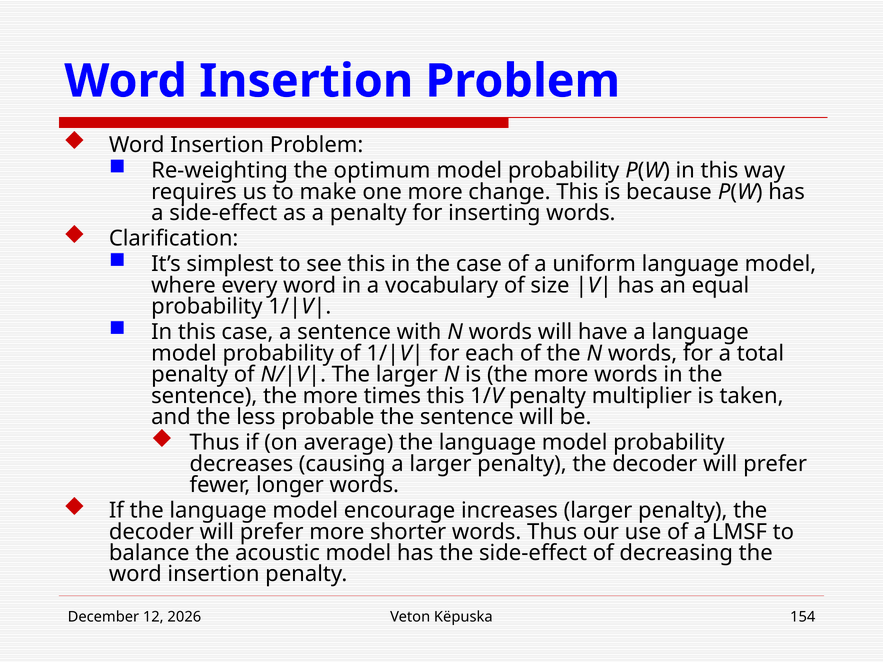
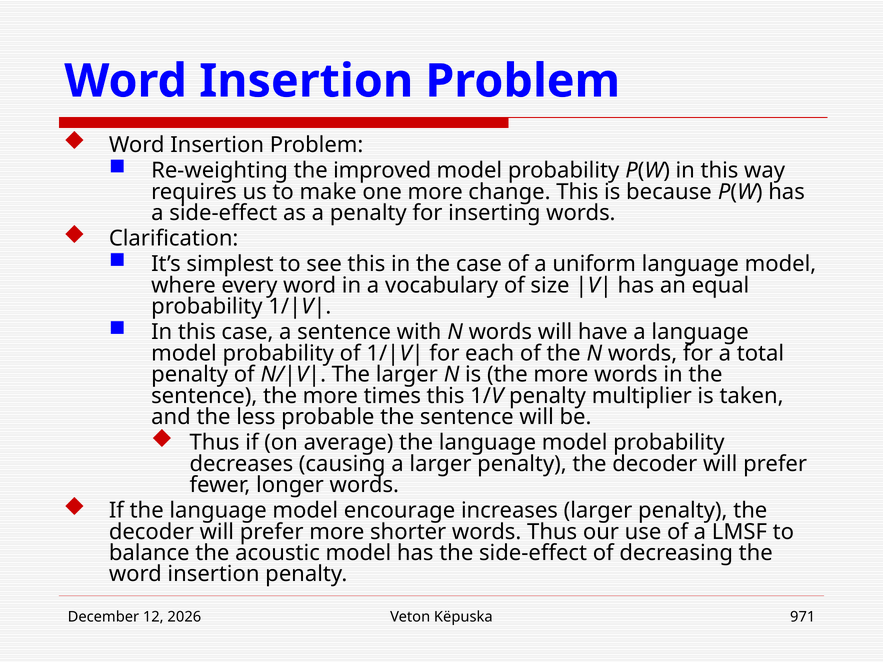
optimum: optimum -> improved (382, 171)
154: 154 -> 971 (803, 617)
